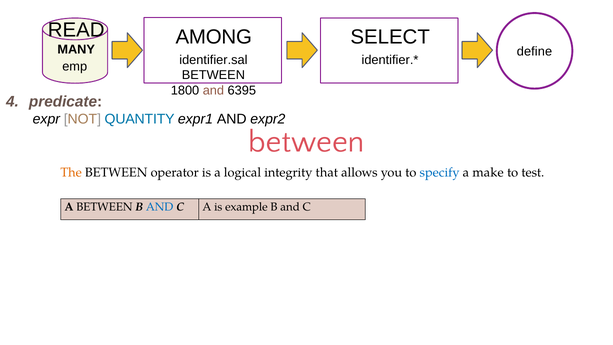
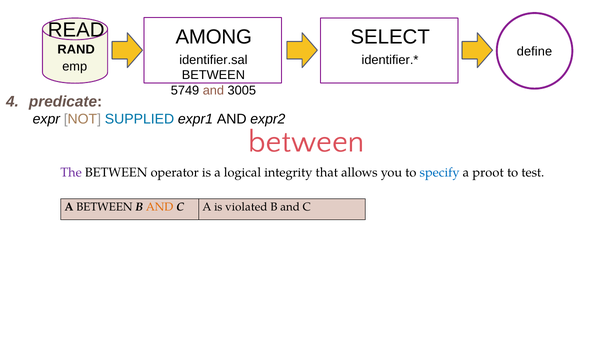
MANY: MANY -> RAND (76, 49)
1800: 1800 -> 5749 (185, 90)
6395: 6395 -> 3005 (242, 90)
QUANTITY: QUANTITY -> SUPPLIED (140, 119)
The colour: orange -> purple (71, 172)
make: make -> proot (488, 172)
AND colour: blue -> orange (160, 207)
example: example -> violated (246, 207)
